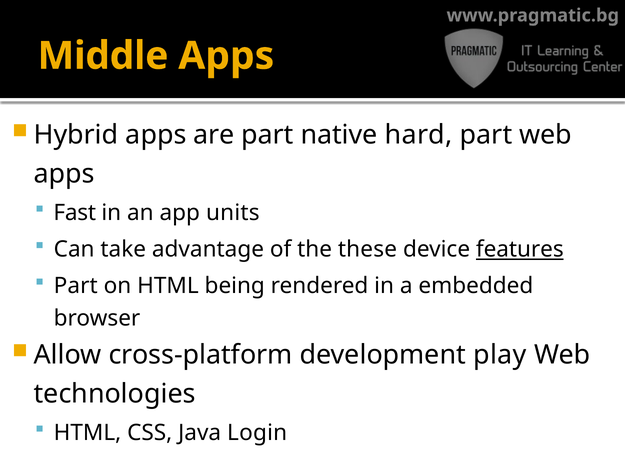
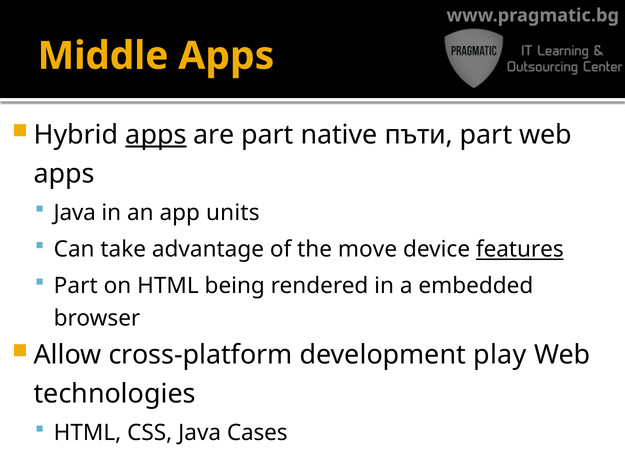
apps underline: none -> present (156, 135)
hard: hard -> пъти (419, 135)
Fast: Fast -> Java (75, 213)
these: these -> move (368, 249)
Login: Login -> Cases (257, 433)
